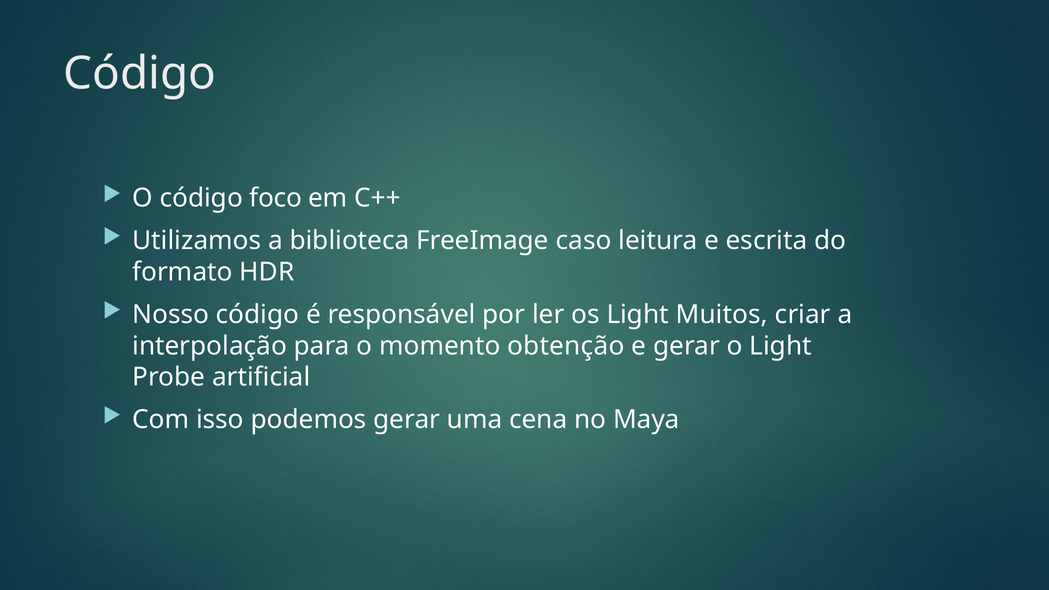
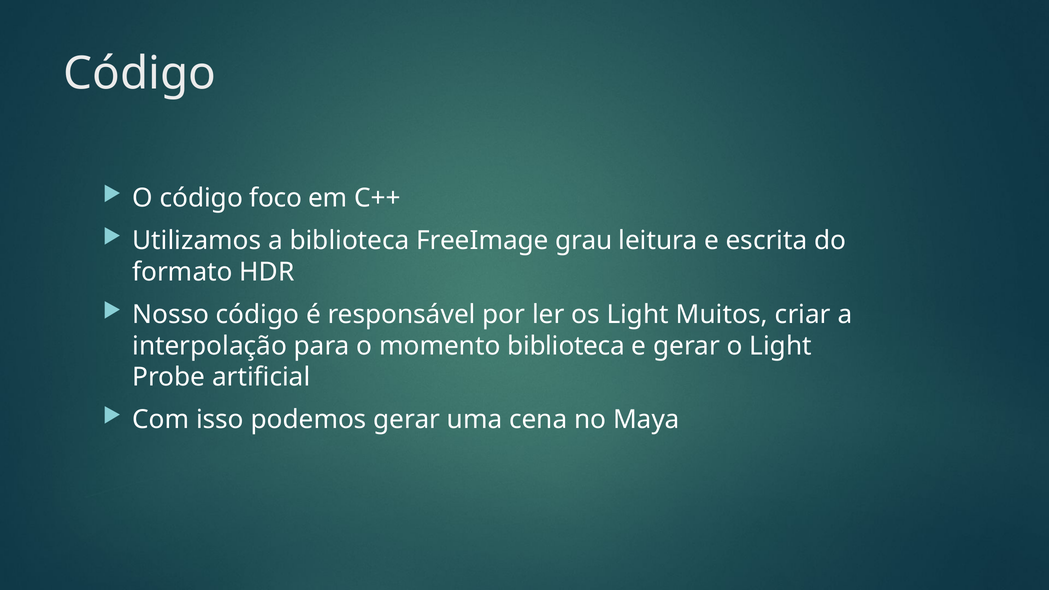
caso: caso -> grau (584, 241)
momento obtenção: obtenção -> biblioteca (566, 346)
